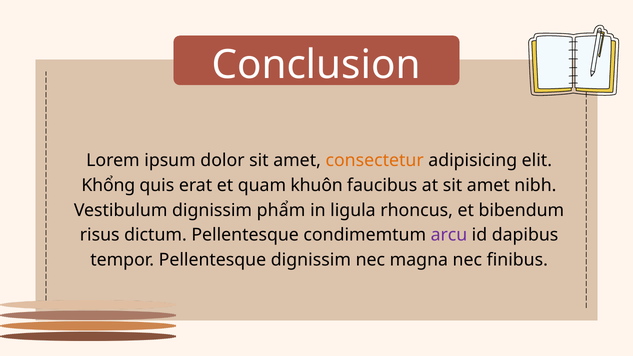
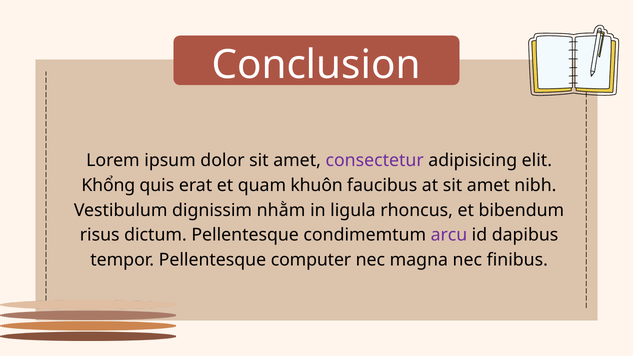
consectetur colour: orange -> purple (375, 161)
phẩm: phẩm -> nhằm (281, 210)
Pellentesque dignissim: dignissim -> computer (311, 260)
